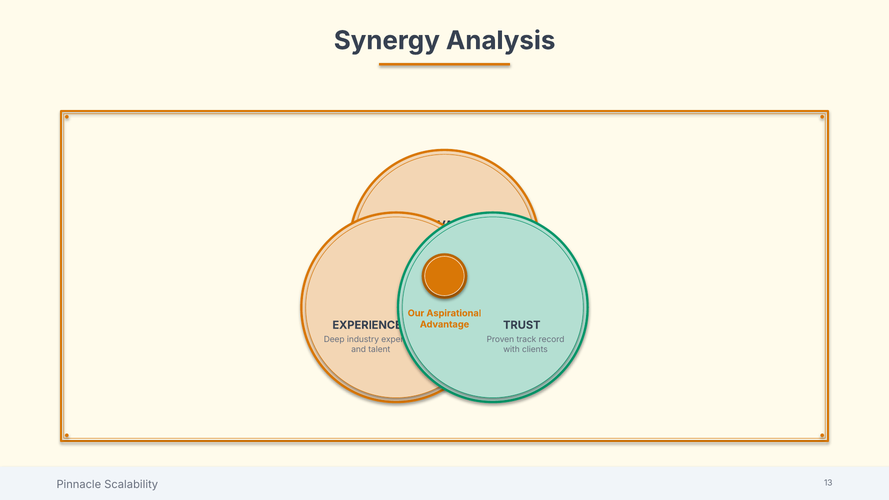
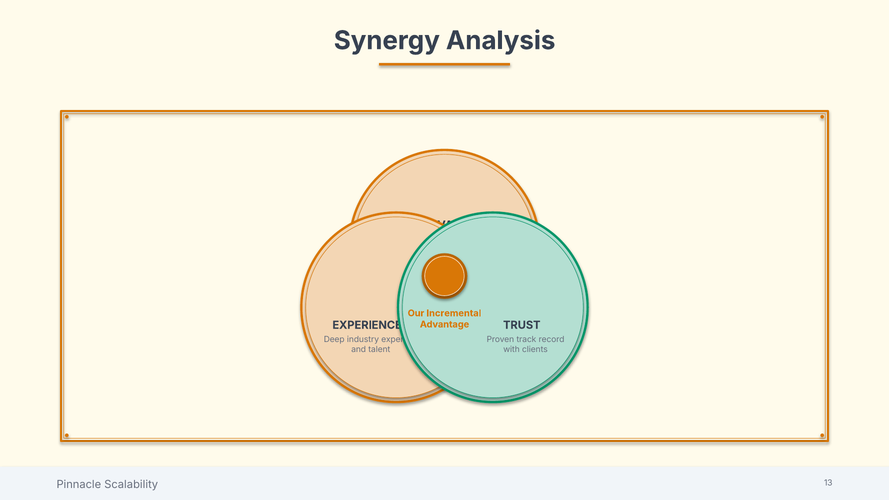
Aspirational: Aspirational -> Incremental (454, 313)
